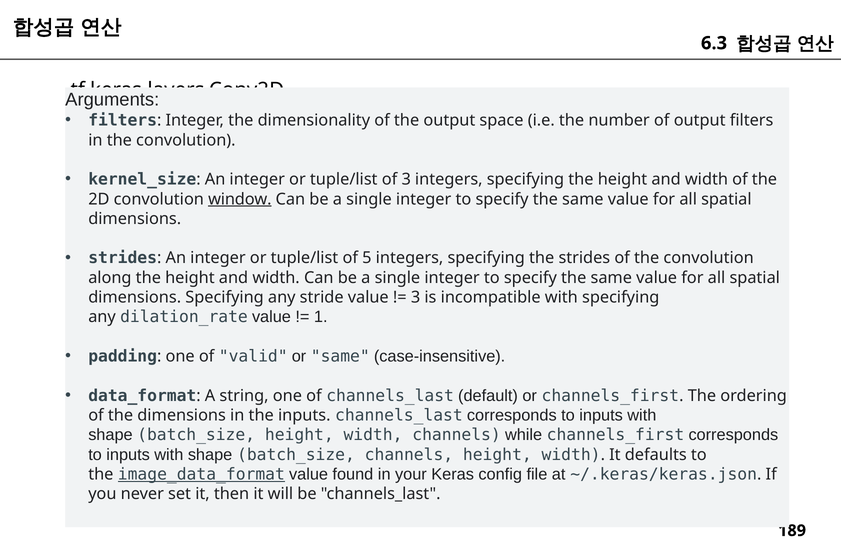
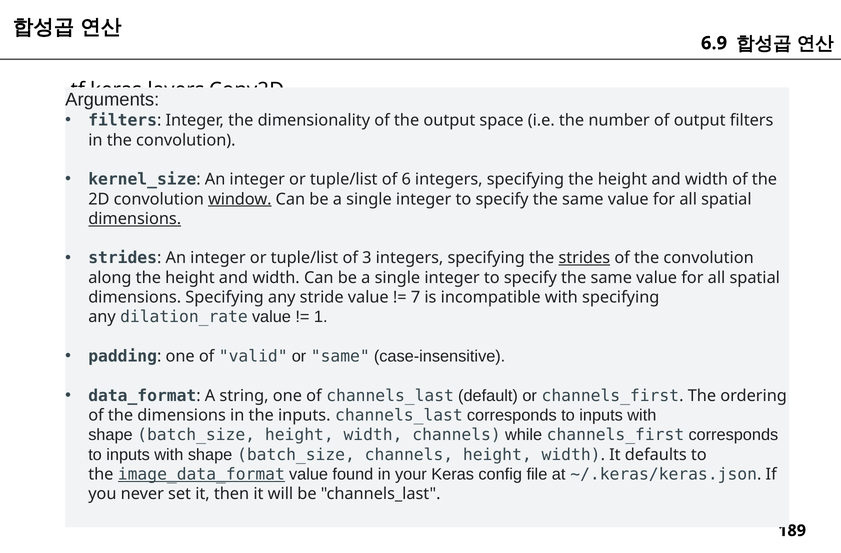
6.3: 6.3 -> 6.9 (714, 43)
of 3: 3 -> 6 (406, 179)
dimensions underline: none -> present (135, 219)
5: 5 -> 3 (367, 258)
strides underline: none -> present (584, 258)
3: 3 -> 7 (416, 297)
